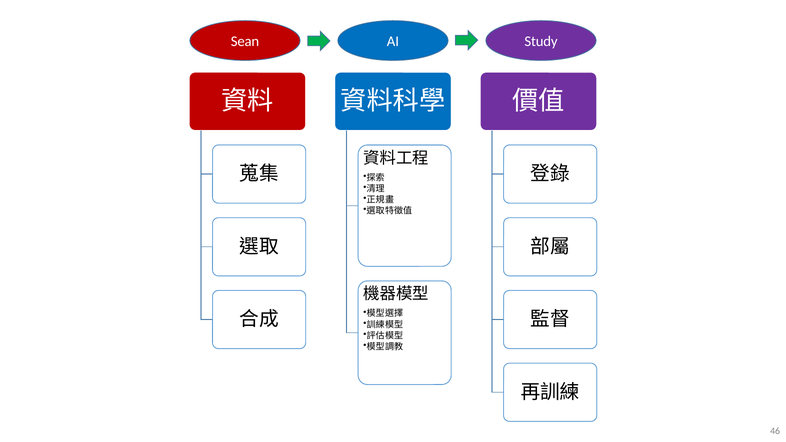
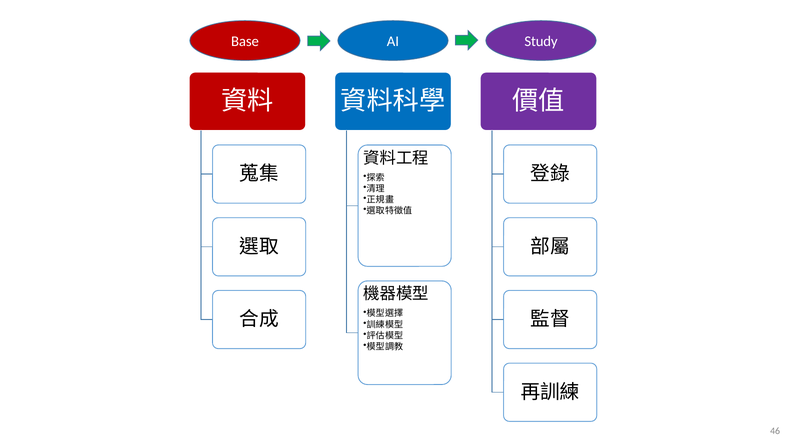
Sean: Sean -> Base (245, 42)
